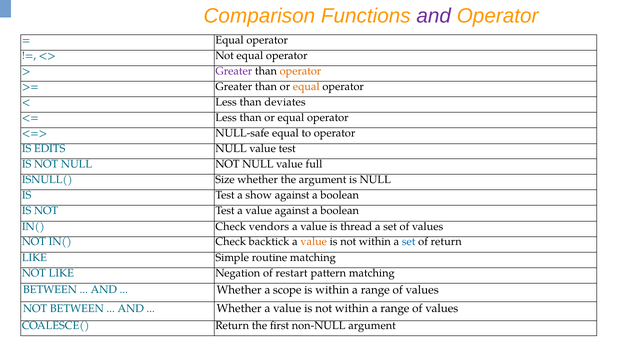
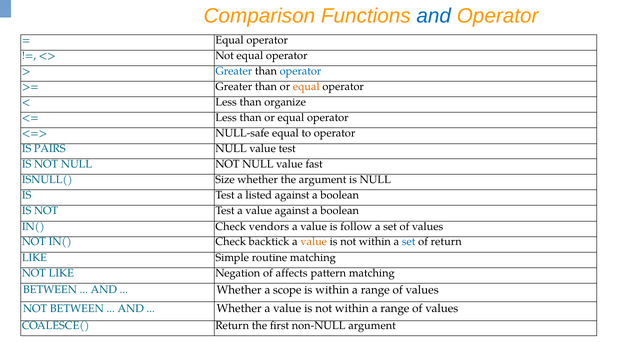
and colour: purple -> blue (434, 16)
Greater colour: purple -> blue (234, 71)
operator colour: orange -> blue (300, 71)
deviates: deviates -> organize (285, 102)
EDITS: EDITS -> PAIRS (50, 149)
full: full -> fast (314, 164)
show: show -> listed (259, 195)
thread: thread -> follow (356, 227)
restart: restart -> affects (292, 273)
